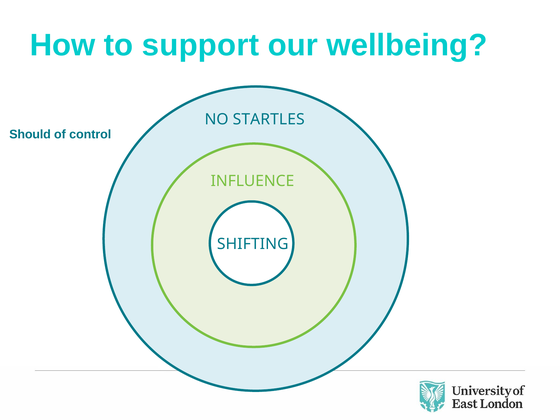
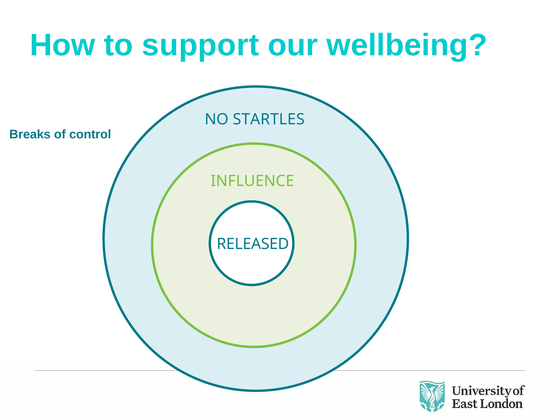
Should: Should -> Breaks (30, 134)
SHIFTING: SHIFTING -> RELEASED (253, 244)
